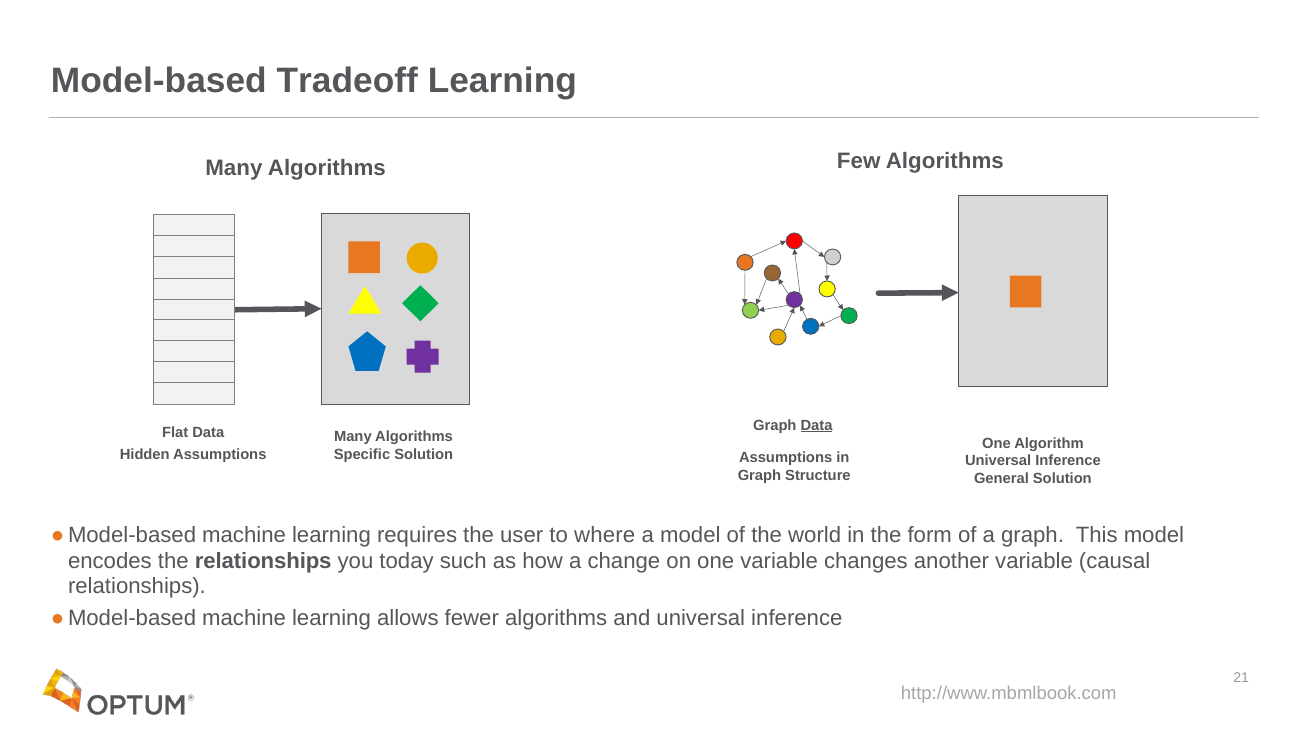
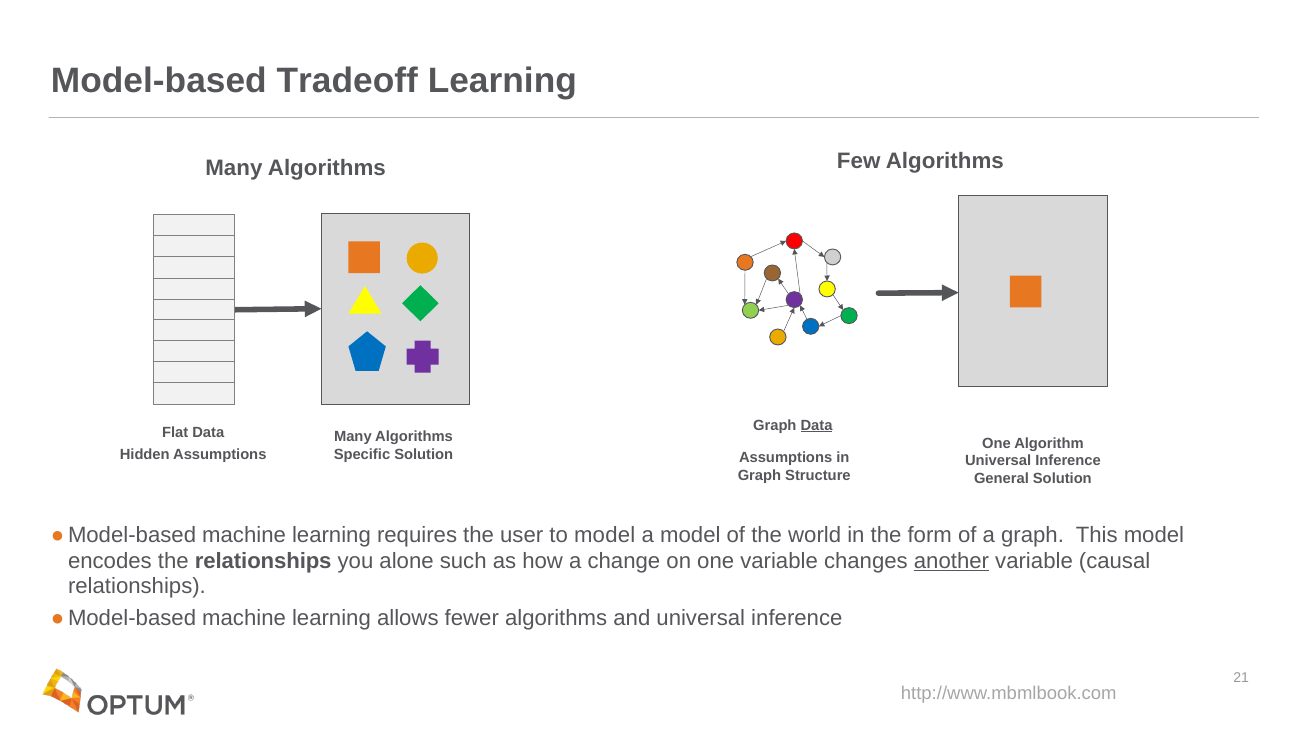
to where: where -> model (605, 536)
today: today -> alone (407, 561)
another underline: none -> present (951, 561)
